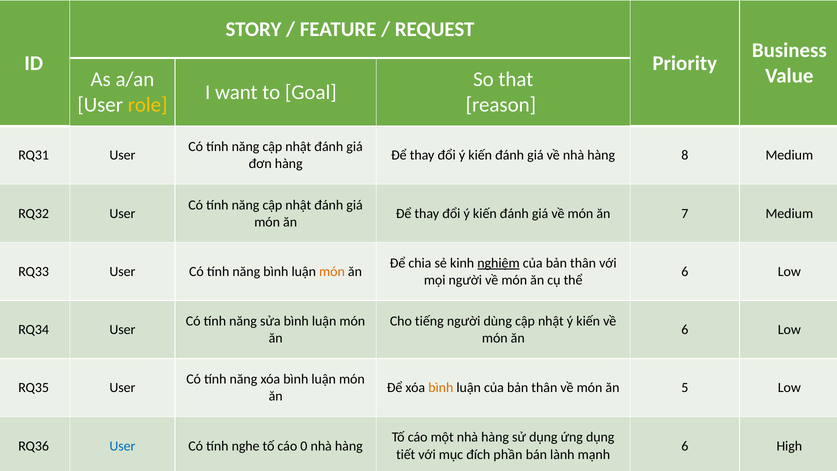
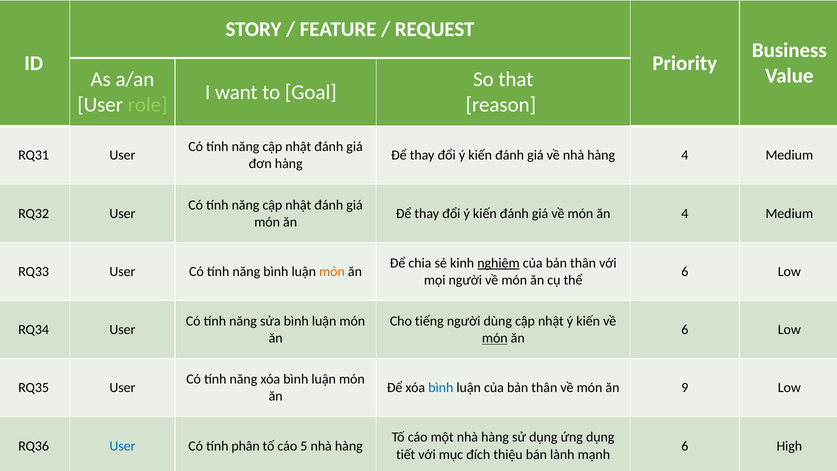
role colour: yellow -> light green (148, 105)
hàng 8: 8 -> 4 (685, 155)
ăn 7: 7 -> 4 (685, 213)
món underline: none -> present (495, 338)
bình colour: orange -> blue (441, 388)
5: 5 -> 9 (685, 388)
nghe: nghe -> phân (246, 446)
0: 0 -> 5 (304, 446)
phần: phần -> thiệu (508, 454)
